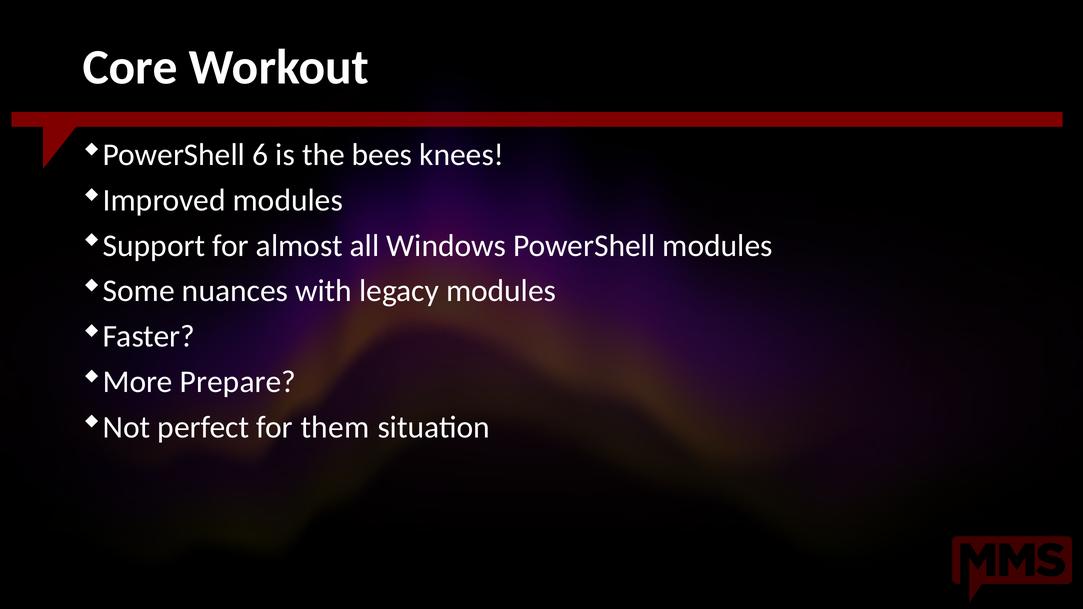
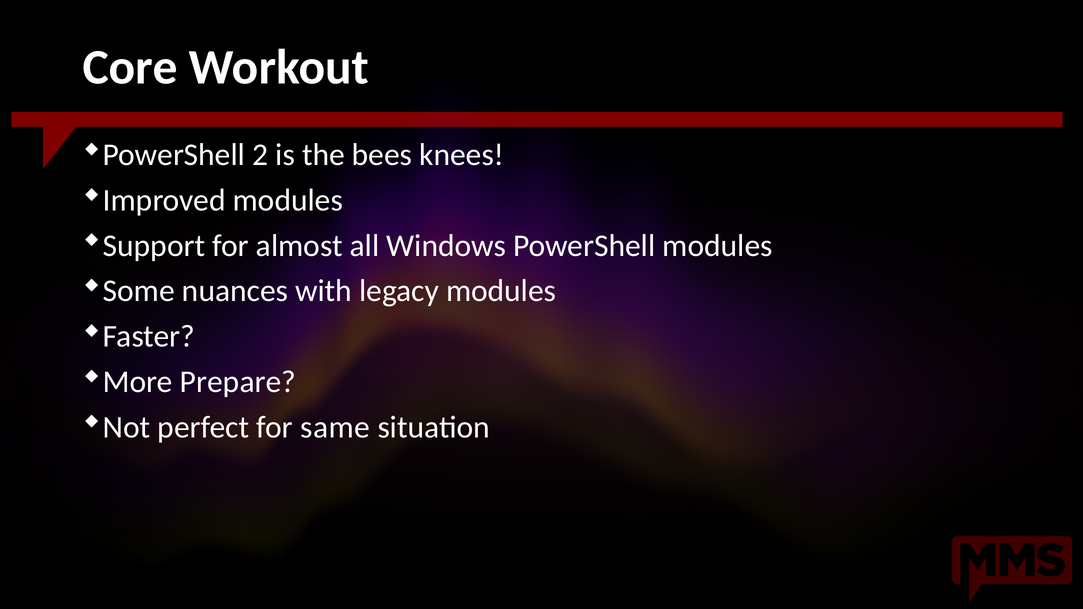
6: 6 -> 2 (260, 155)
them: them -> same (335, 427)
